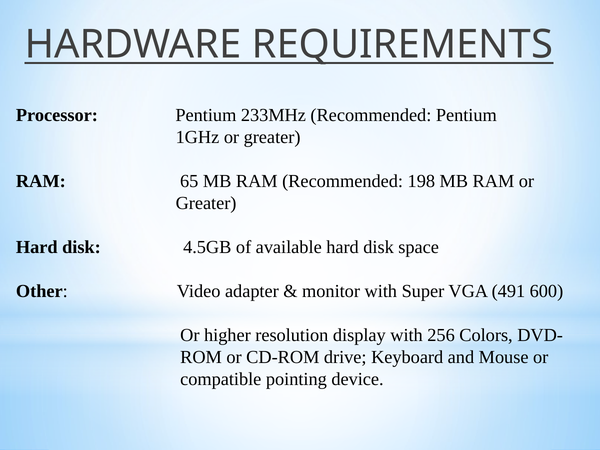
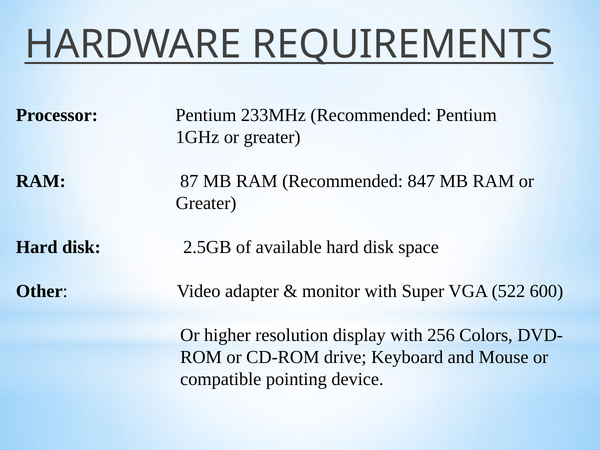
65: 65 -> 87 (189, 181)
198: 198 -> 847 (421, 181)
4.5GB: 4.5GB -> 2.5GB (207, 247)
491: 491 -> 522 (508, 291)
